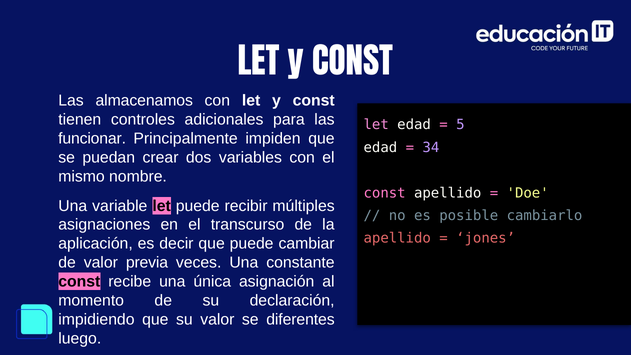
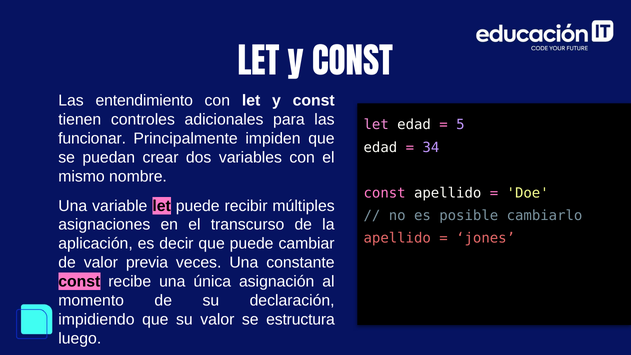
almacenamos: almacenamos -> entendimiento (144, 101)
diferentes: diferentes -> estructura (301, 319)
